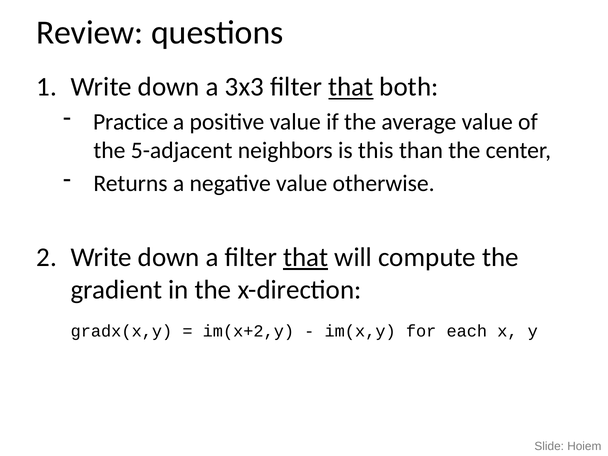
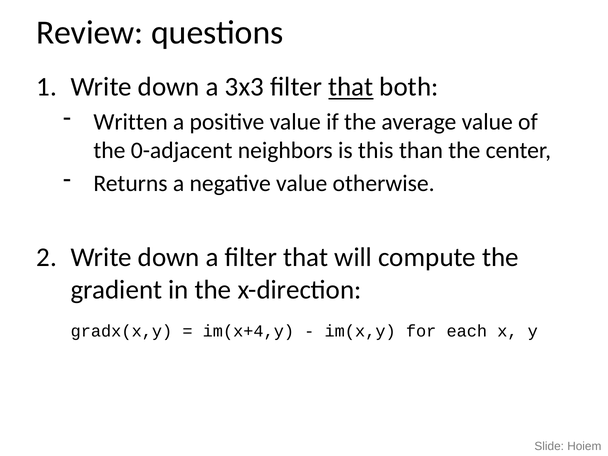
Practice: Practice -> Written (131, 122)
5-adjacent: 5-adjacent -> 0-adjacent (182, 150)
that underline: present -> none (306, 257)
im(x+2,y: im(x+2,y -> im(x+4,y (248, 331)
